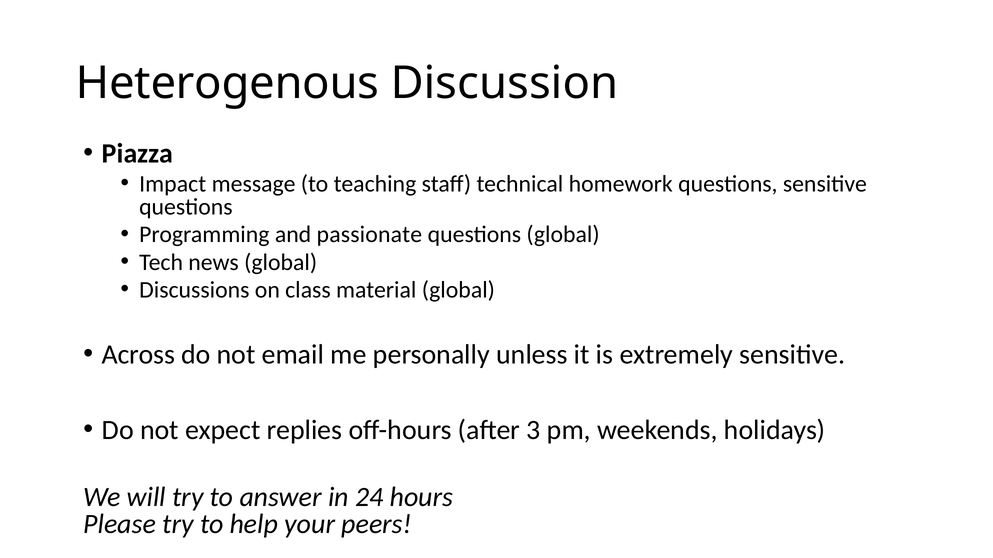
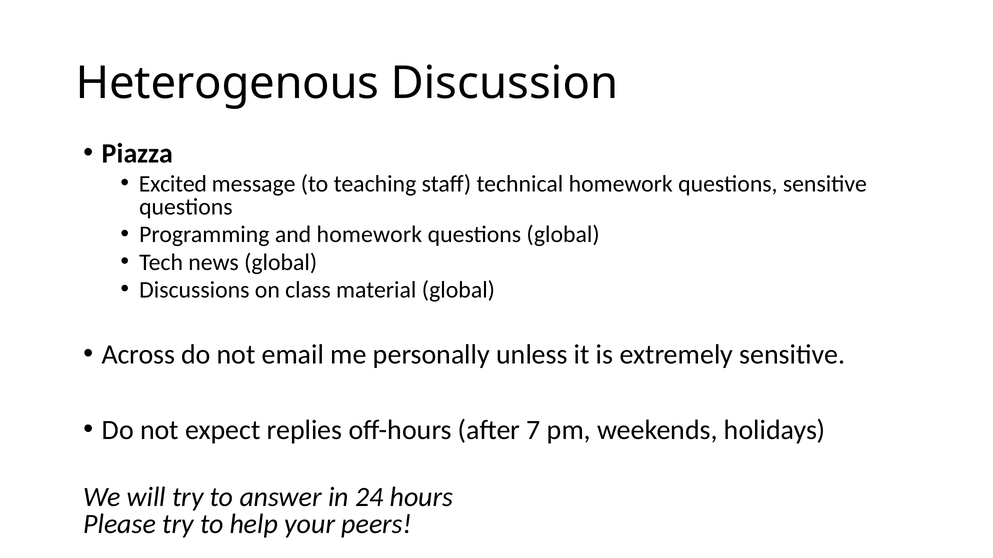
Impact: Impact -> Excited (173, 184)
and passionate: passionate -> homework (369, 235)
3: 3 -> 7 (534, 431)
